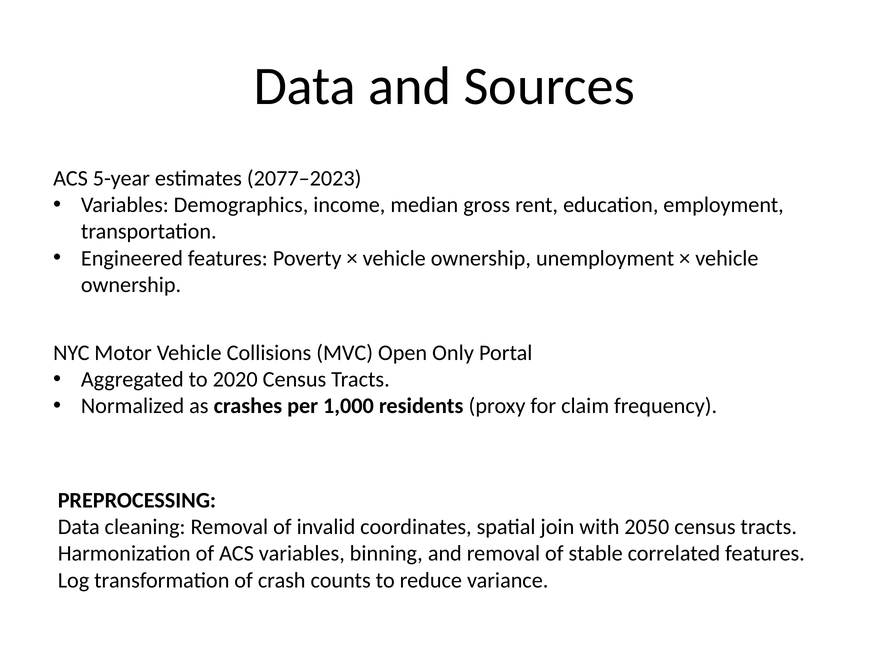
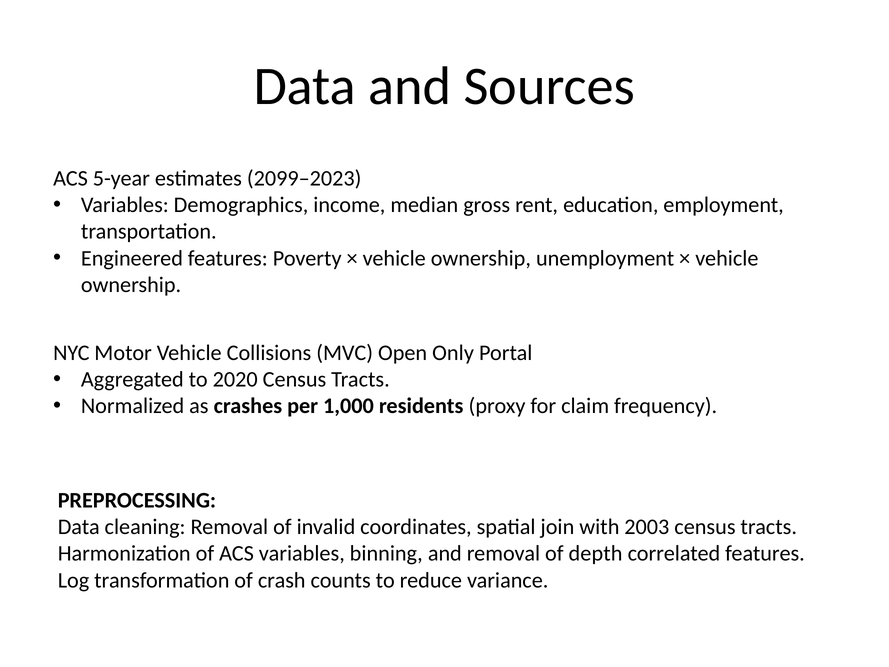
2077–2023: 2077–2023 -> 2099–2023 (304, 178)
2050: 2050 -> 2003 (647, 527)
stable: stable -> depth (596, 553)
